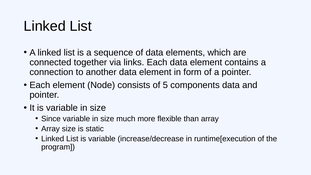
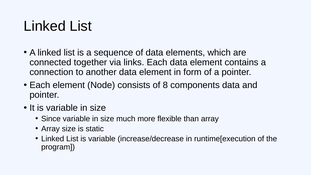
5: 5 -> 8 (165, 85)
